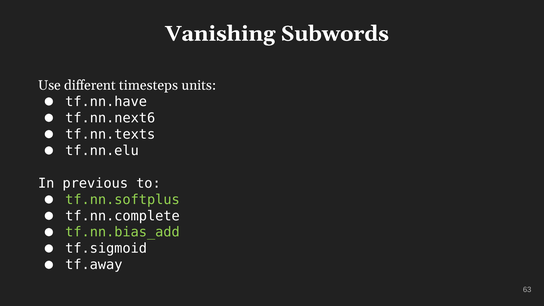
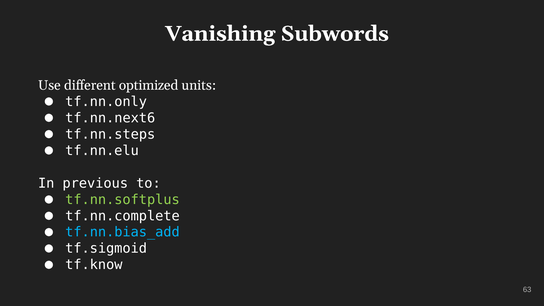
timesteps: timesteps -> optimized (149, 85)
tf.nn.have: tf.nn.have -> tf.nn.only (106, 102)
tf.nn.texts: tf.nn.texts -> tf.nn.steps (110, 134)
tf.nn.bias_add colour: light green -> light blue (122, 232)
tf.away: tf.away -> tf.know (94, 265)
